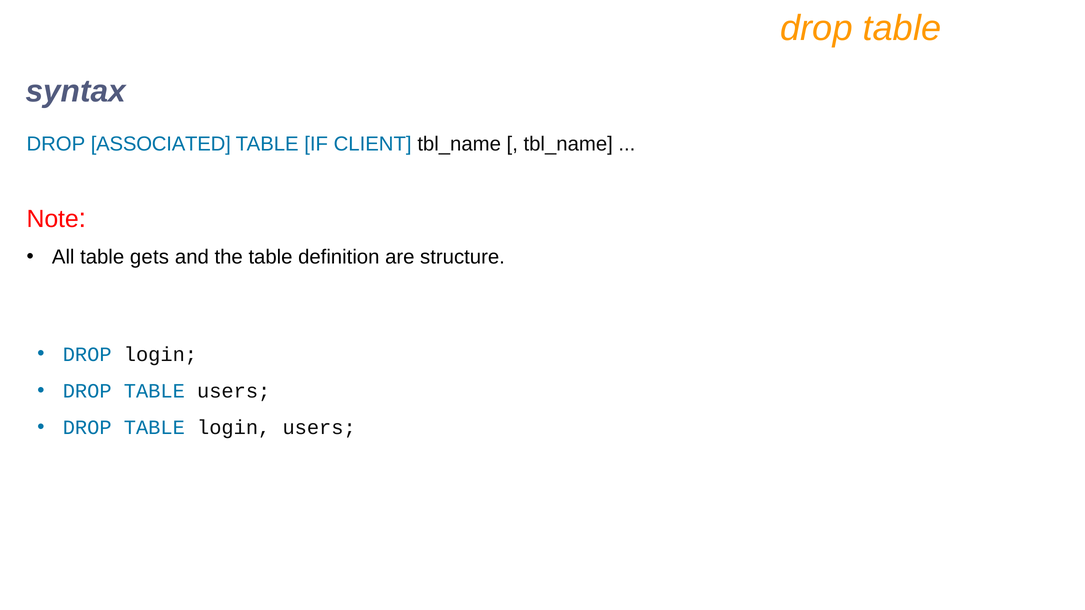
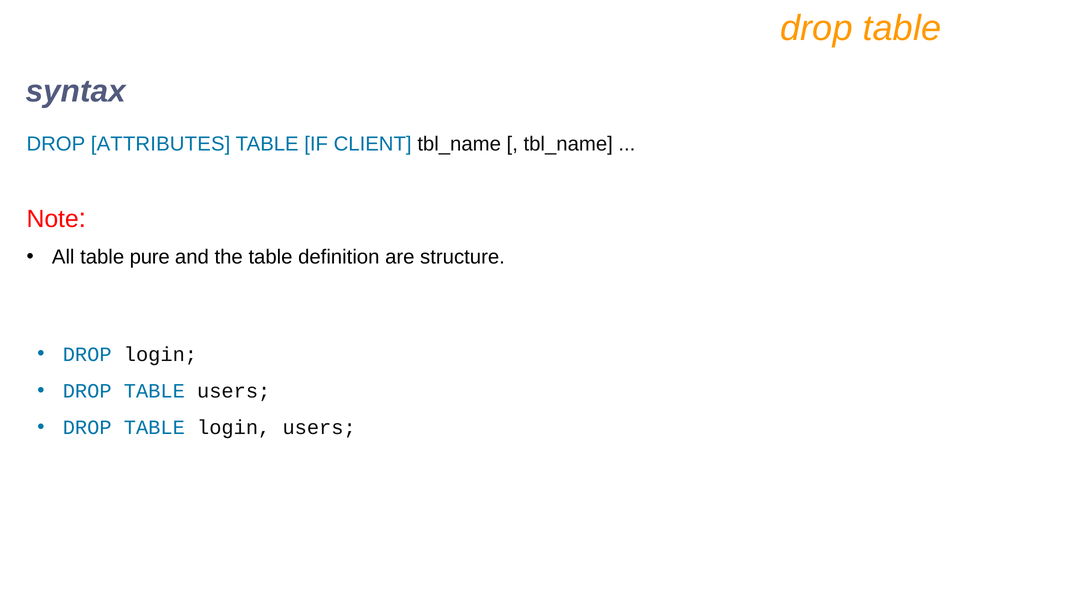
ASSOCIATED: ASSOCIATED -> ATTRIBUTES (161, 144)
gets: gets -> pure (150, 257)
